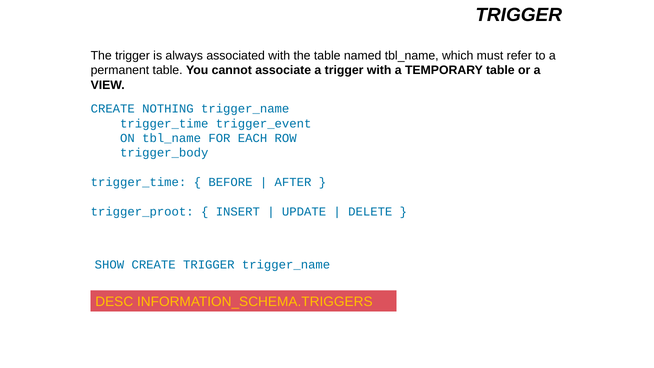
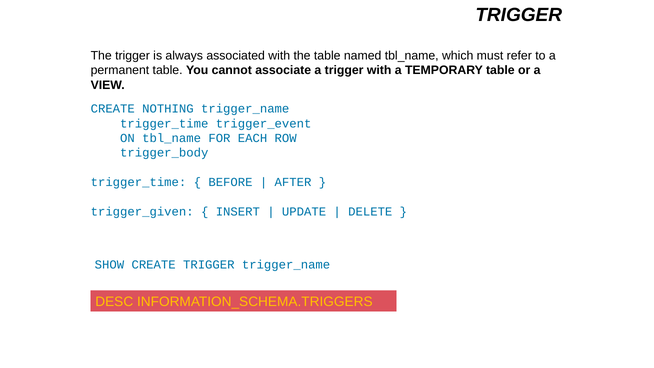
trigger_proot: trigger_proot -> trigger_given (142, 212)
